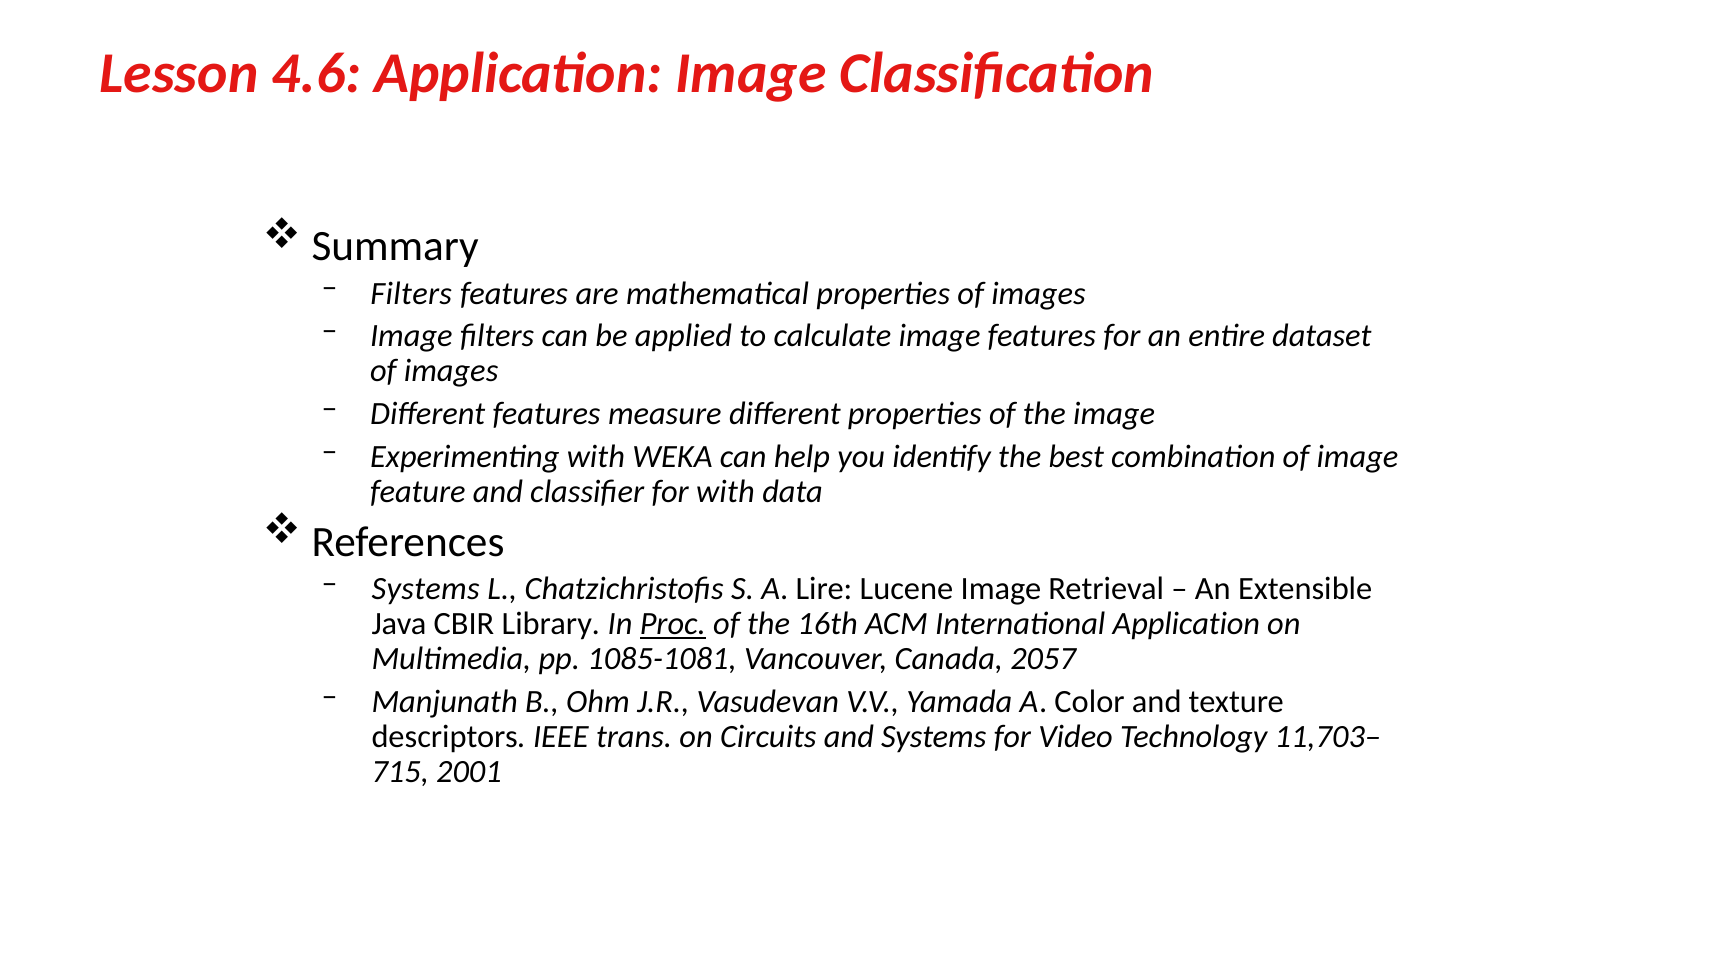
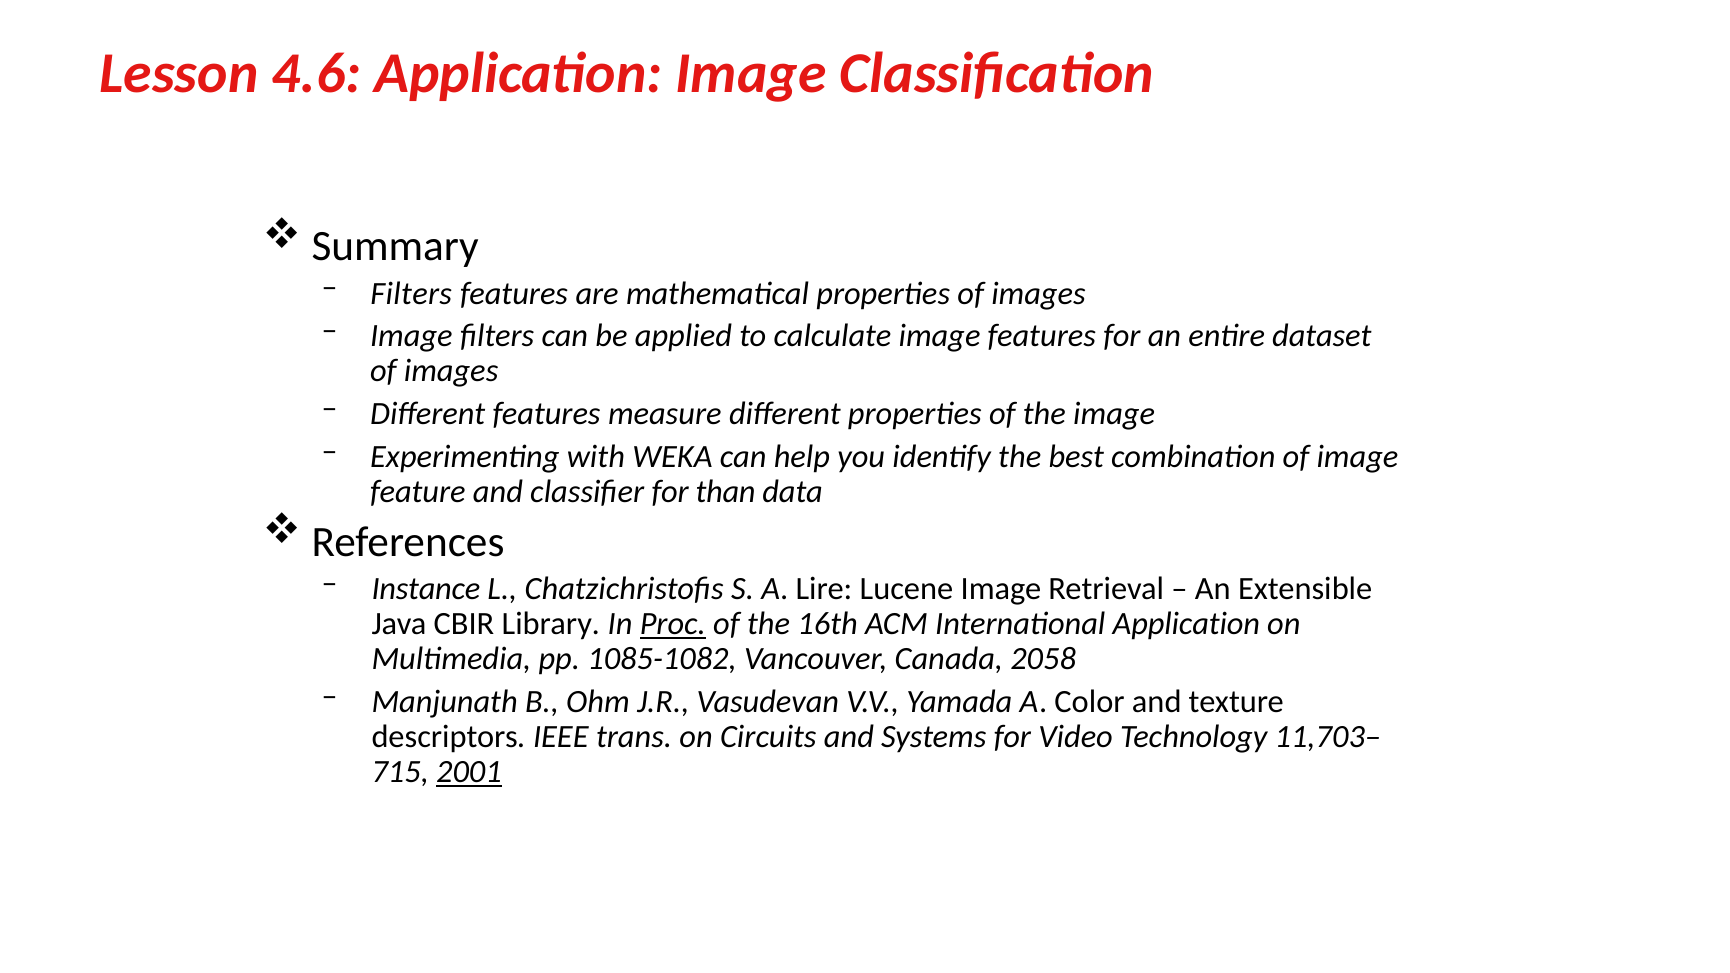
for with: with -> than (726, 492)
Systems: Systems -> Instance (426, 589)
1085-1081: 1085-1081 -> 1085-1082 (662, 659)
2057: 2057 -> 2058 (1043, 659)
2001 underline: none -> present (469, 772)
